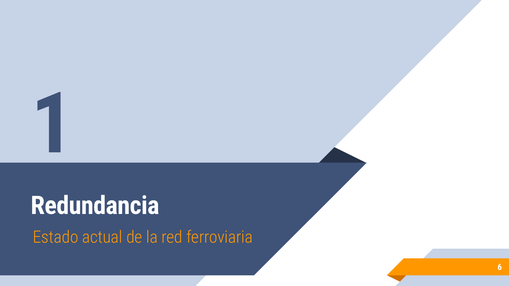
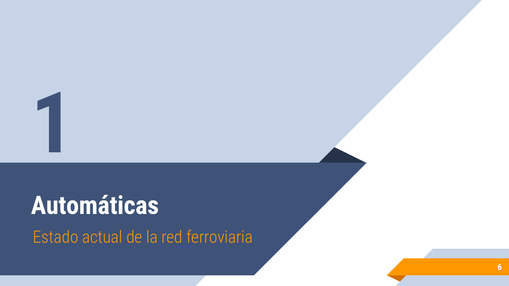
Redundancia: Redundancia -> Automáticas (95, 206)
